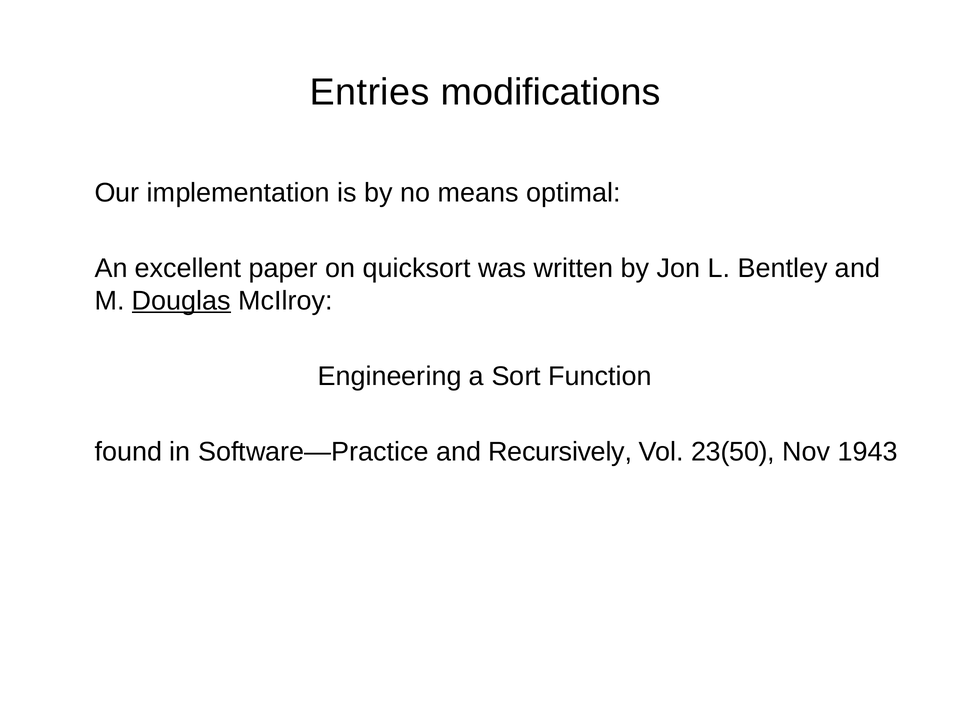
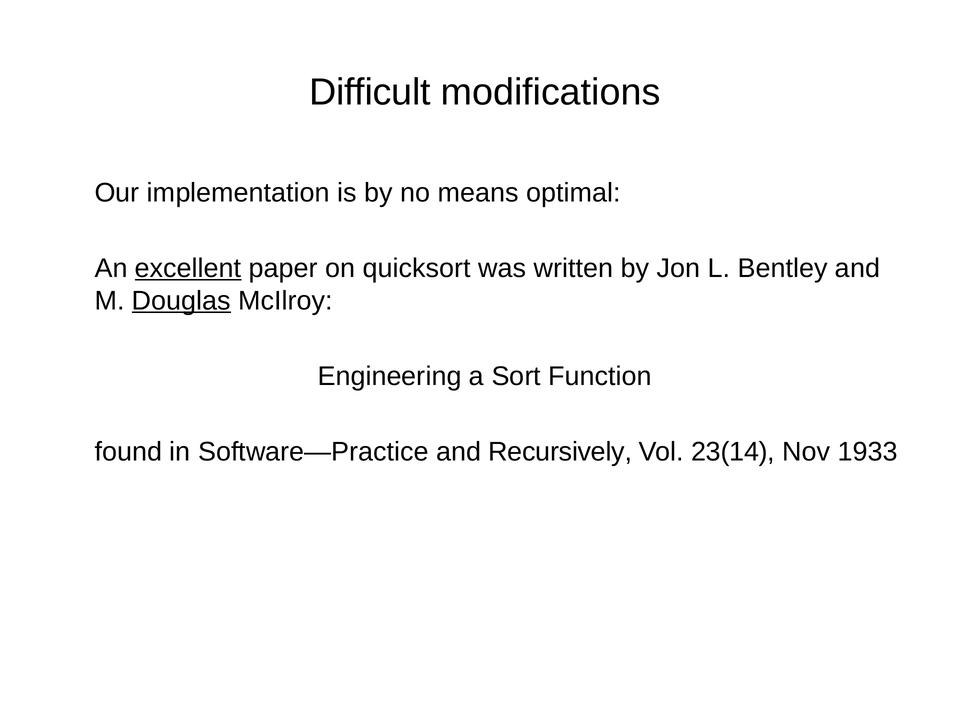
Entries: Entries -> Difficult (370, 92)
excellent underline: none -> present (188, 268)
23(50: 23(50 -> 23(14 (733, 451)
1943: 1943 -> 1933 (868, 451)
